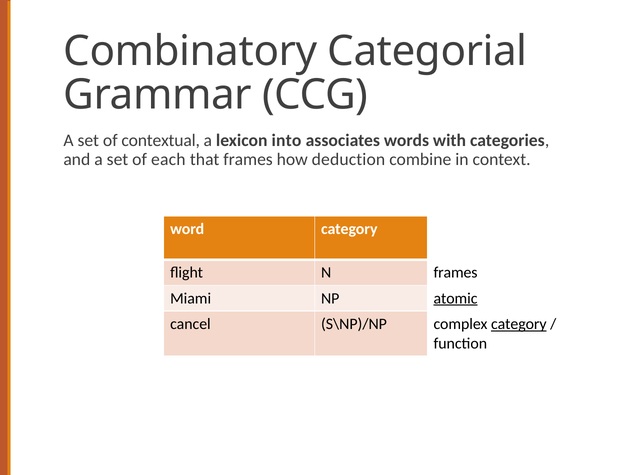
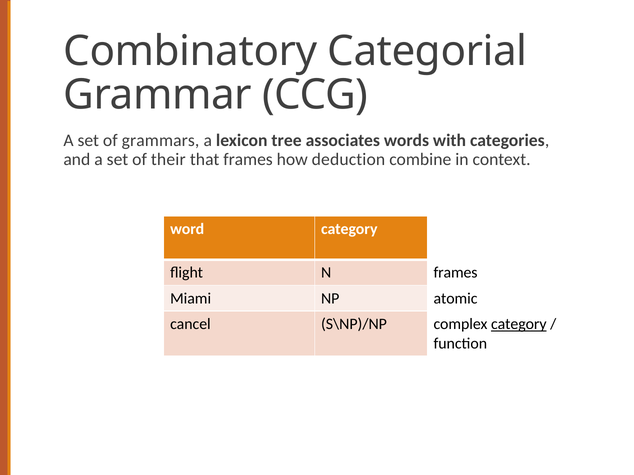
contextual: contextual -> grammars (161, 141)
into: into -> tree (287, 141)
each: each -> their (168, 160)
atomic underline: present -> none (455, 299)
